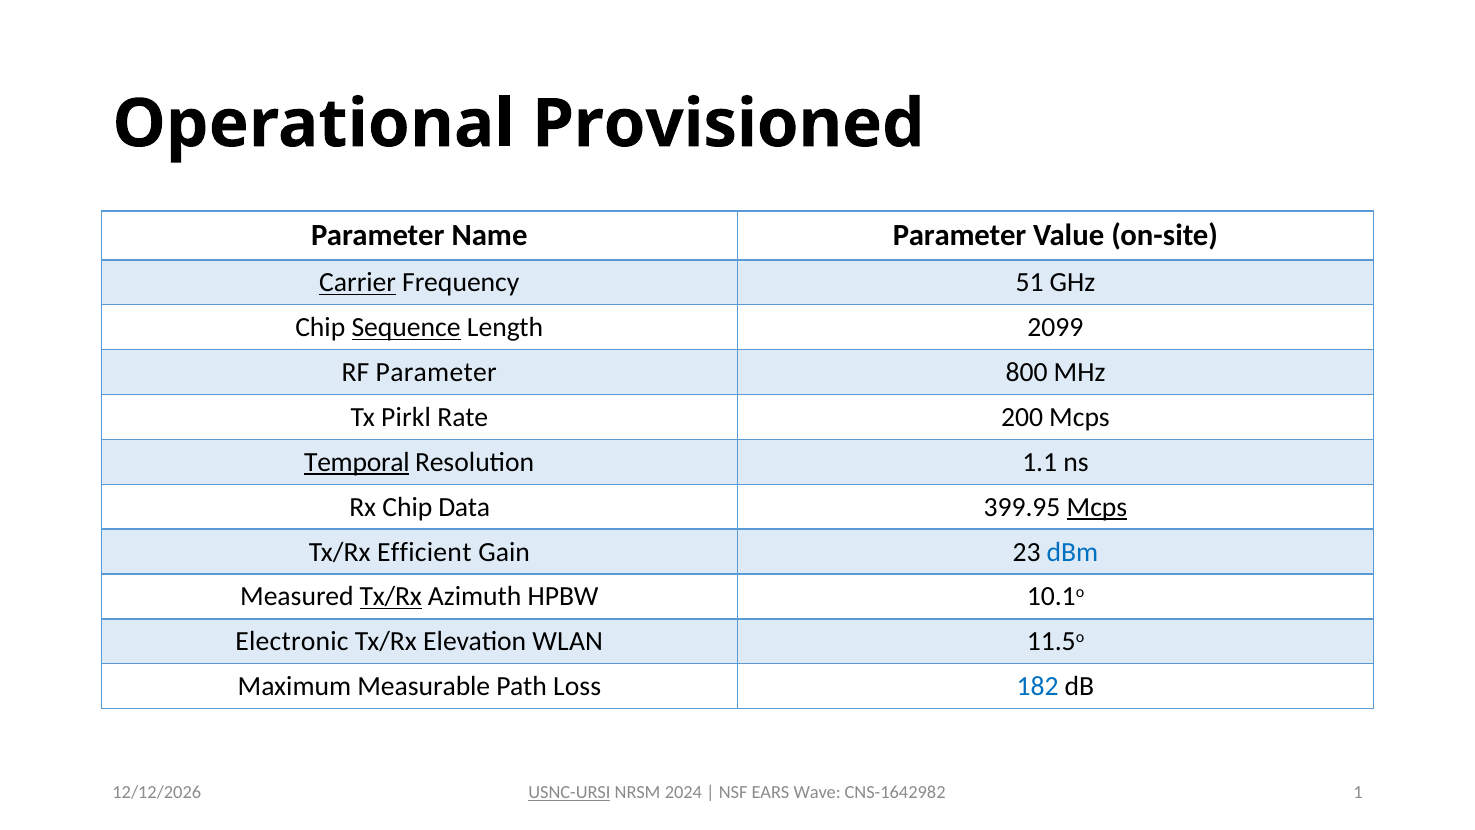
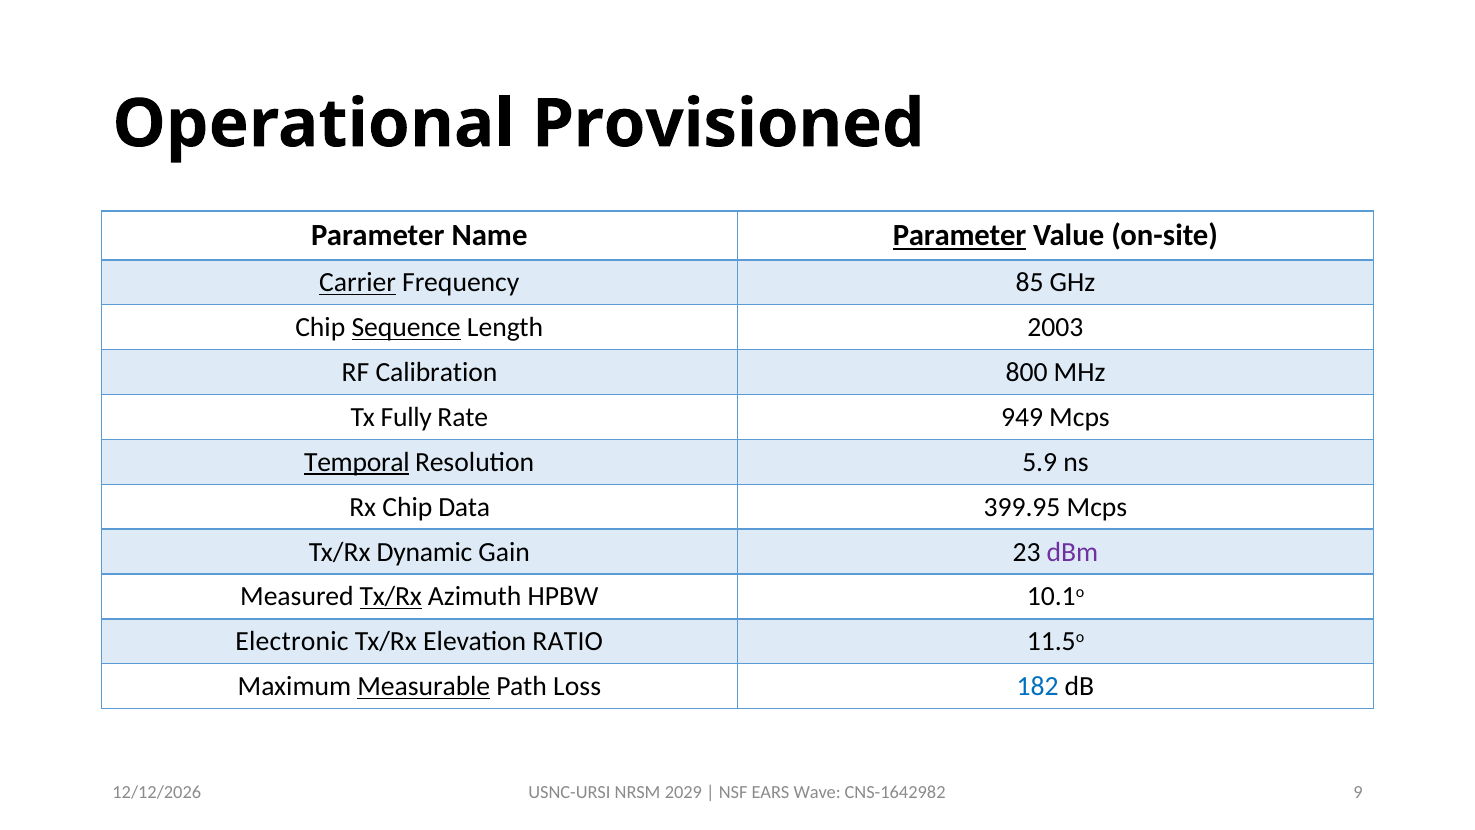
Parameter underline: none -> present (960, 236)
51: 51 -> 85 (1030, 283)
2099: 2099 -> 2003 (1055, 327)
RF Parameter: Parameter -> Calibration (436, 372)
Pirkl: Pirkl -> Fully (406, 417)
200: 200 -> 949 (1022, 417)
1.1: 1.1 -> 5.9 (1040, 462)
Mcps underline: present -> none (1097, 507)
Efficient: Efficient -> Dynamic (425, 552)
dBm colour: blue -> purple (1072, 552)
WLAN: WLAN -> RATIO (568, 641)
Measurable underline: none -> present (424, 686)
USNC-URSI underline: present -> none (569, 792)
2024: 2024 -> 2029 (683, 792)
1: 1 -> 9 (1358, 792)
